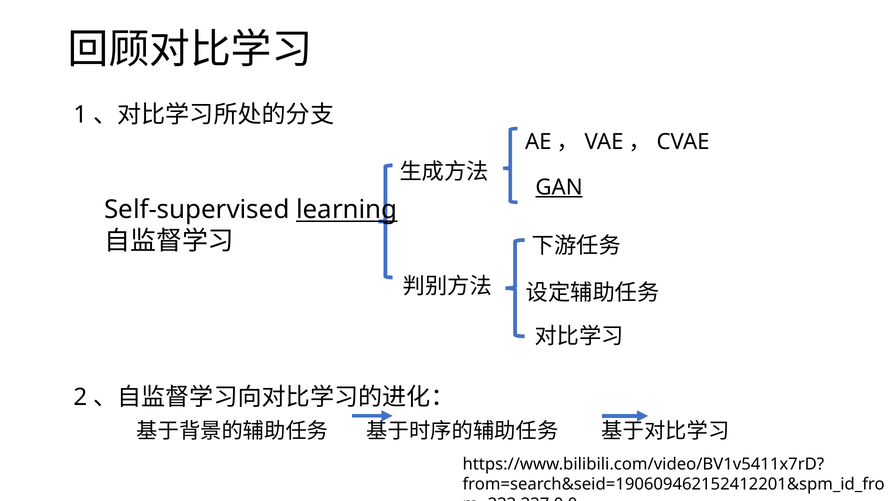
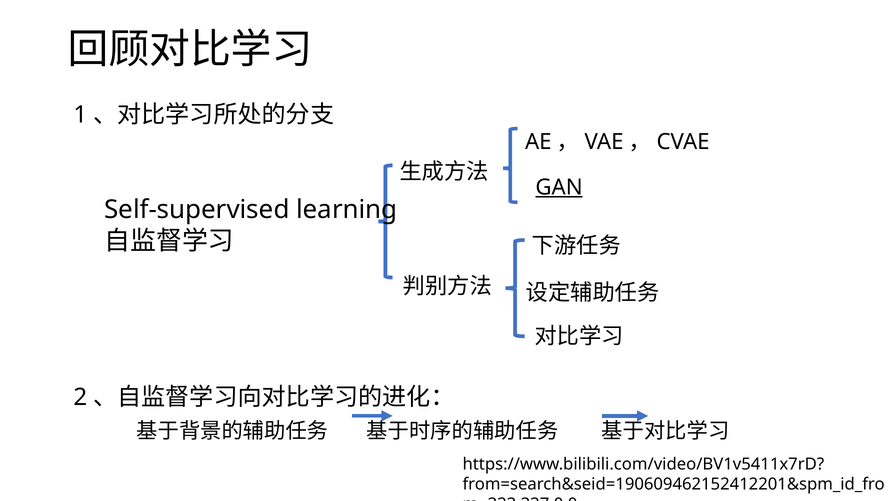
learning underline: present -> none (347, 210)
